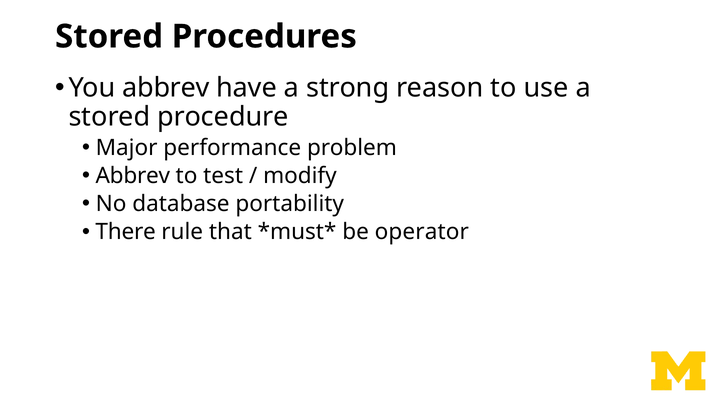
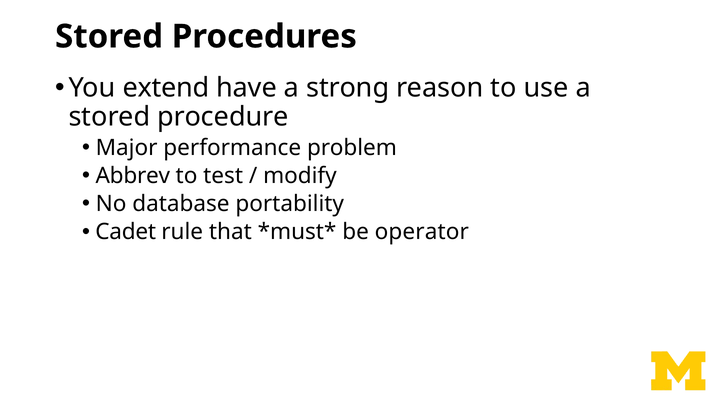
You abbrev: abbrev -> extend (166, 88)
There: There -> Cadet (126, 232)
